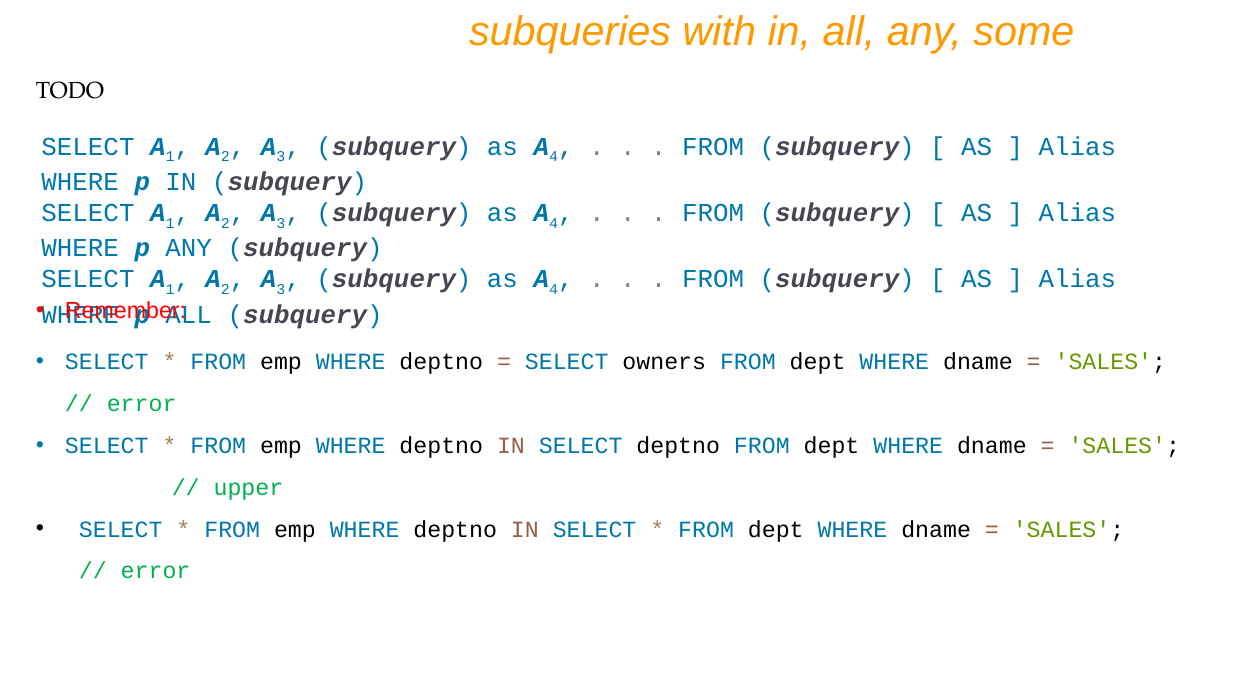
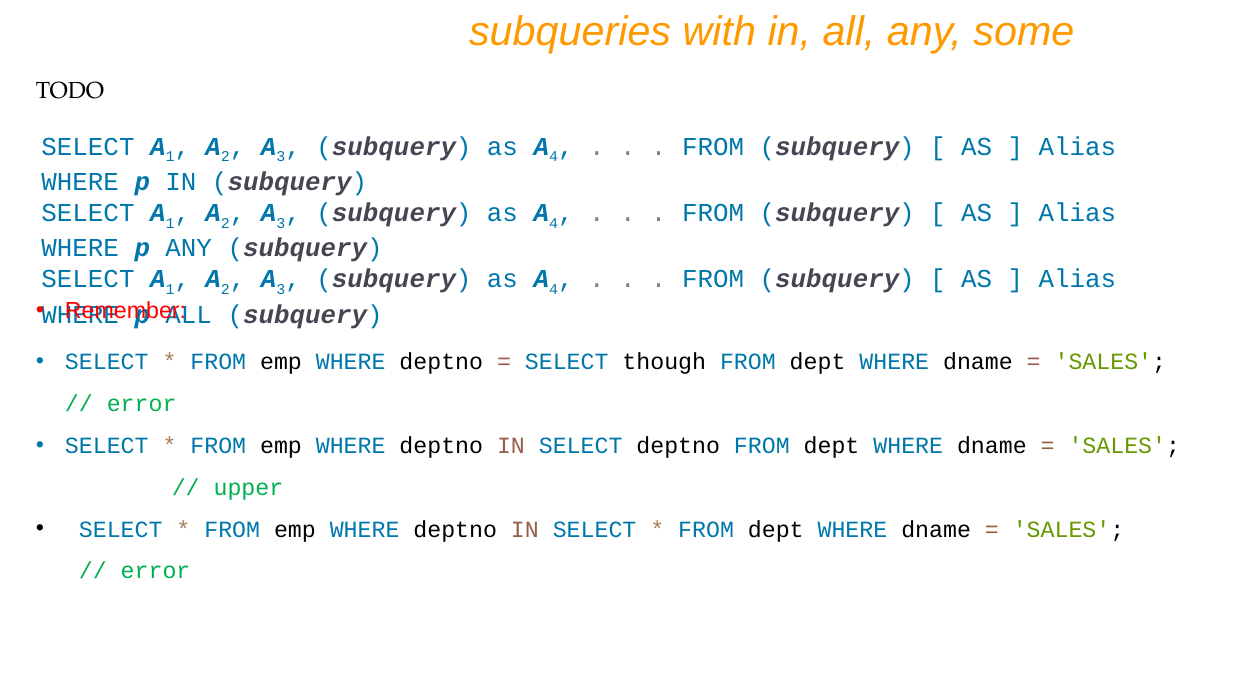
owners: owners -> though (664, 362)
